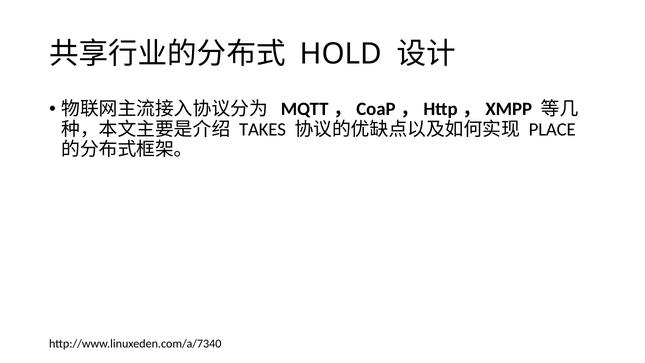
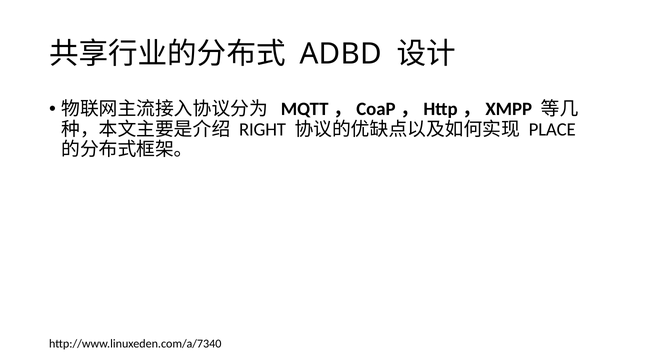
HOLD: HOLD -> ADBD (341, 54)
TAKES: TAKES -> RIGHT (263, 129)
